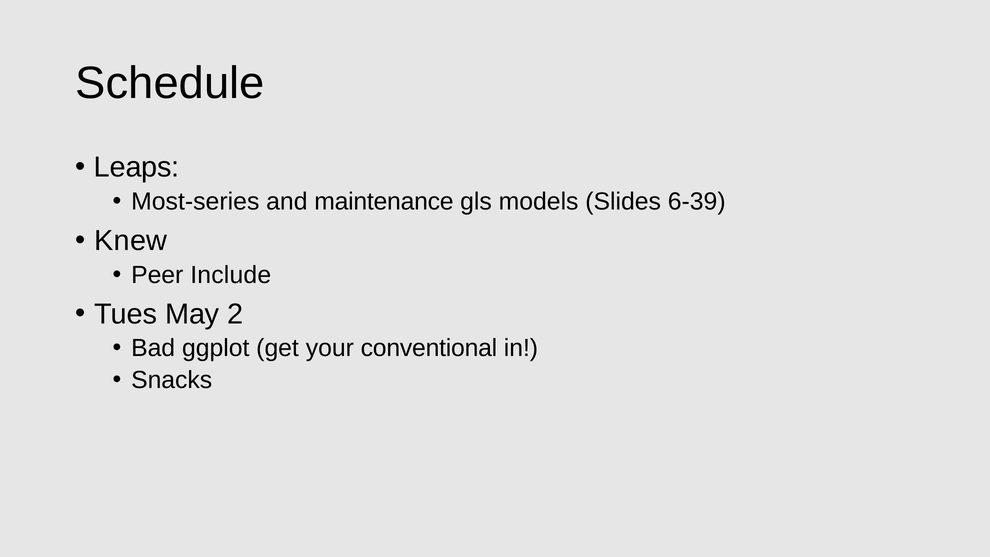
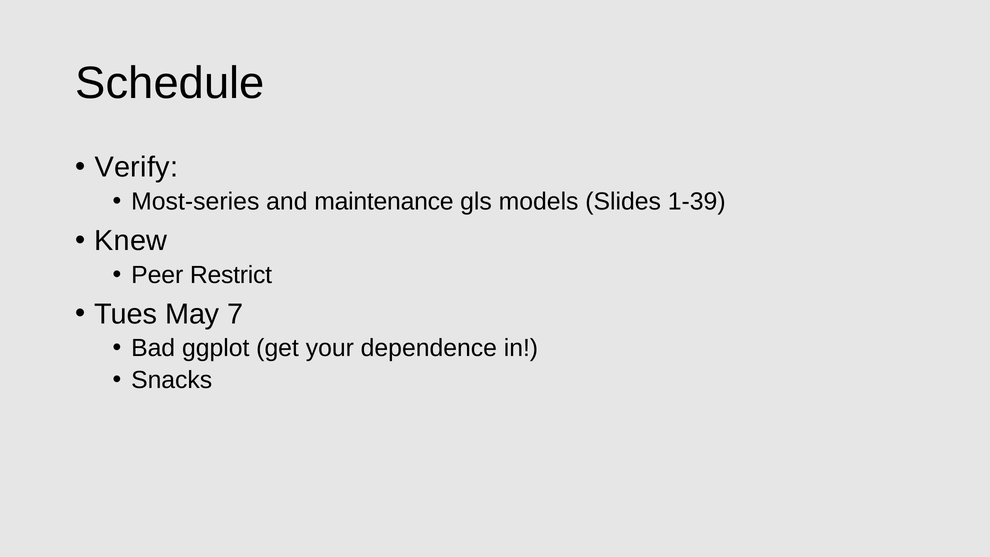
Leaps: Leaps -> Verify (136, 167)
6-39: 6-39 -> 1-39 (697, 201)
Include: Include -> Restrict (231, 275)
2: 2 -> 7 (235, 314)
conventional: conventional -> dependence (429, 348)
